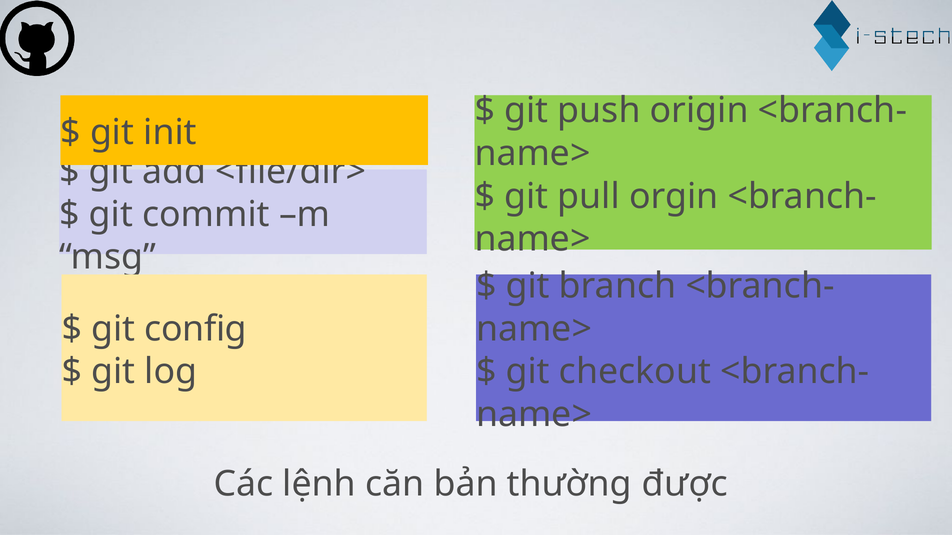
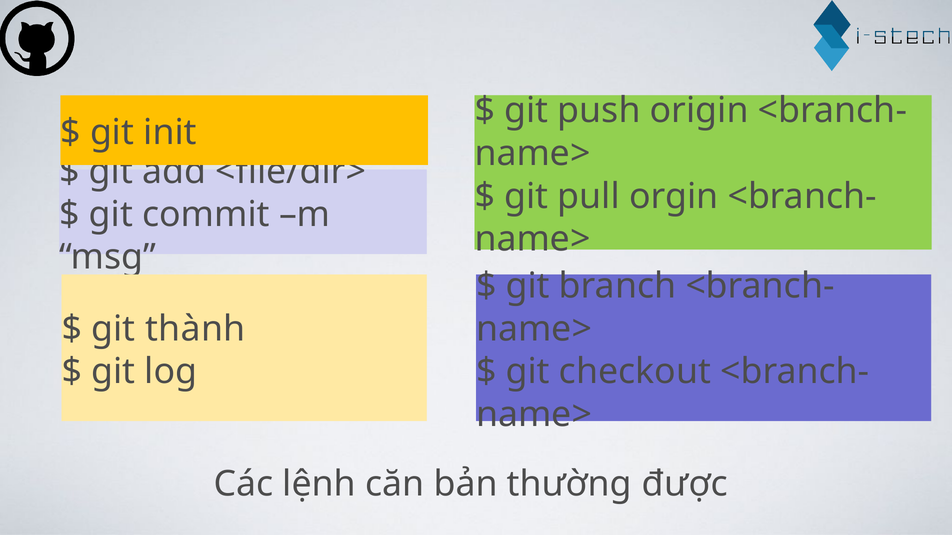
config: config -> thành (195, 329)
